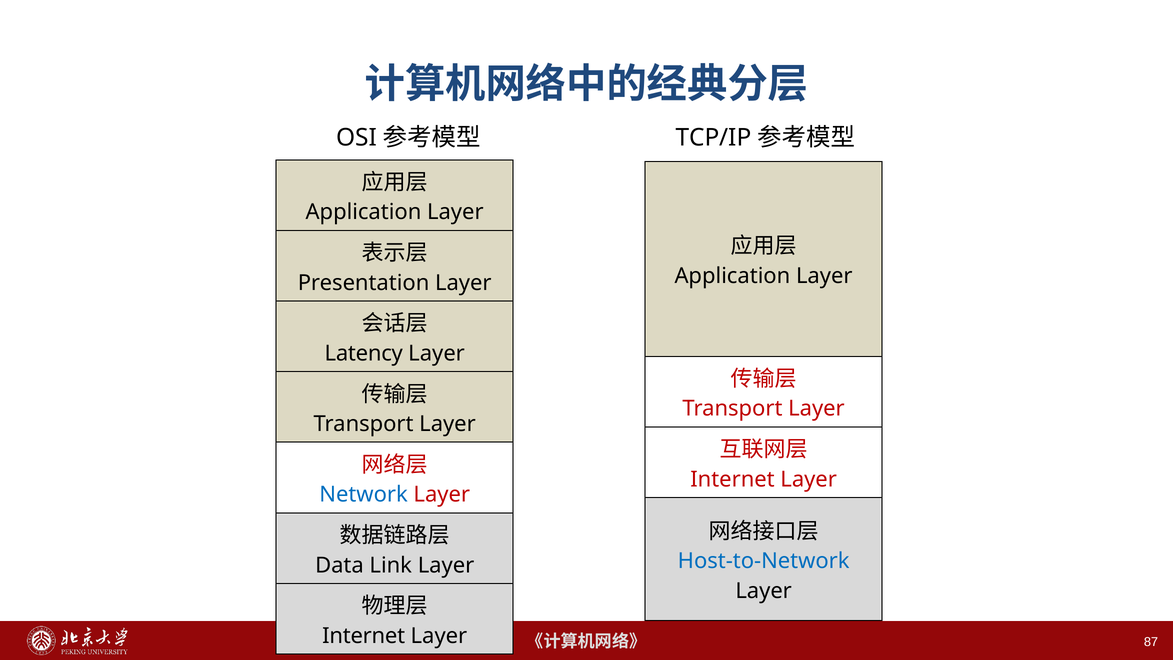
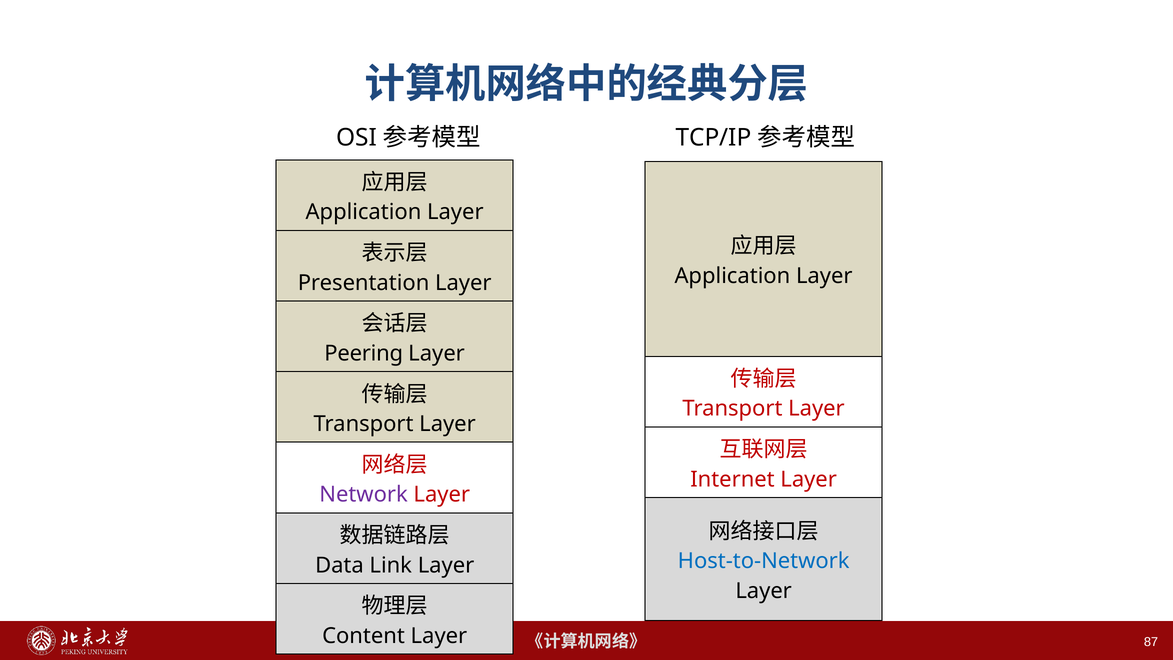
Latency: Latency -> Peering (364, 353)
Network colour: blue -> purple (364, 495)
Internet: Internet -> Content (364, 636)
